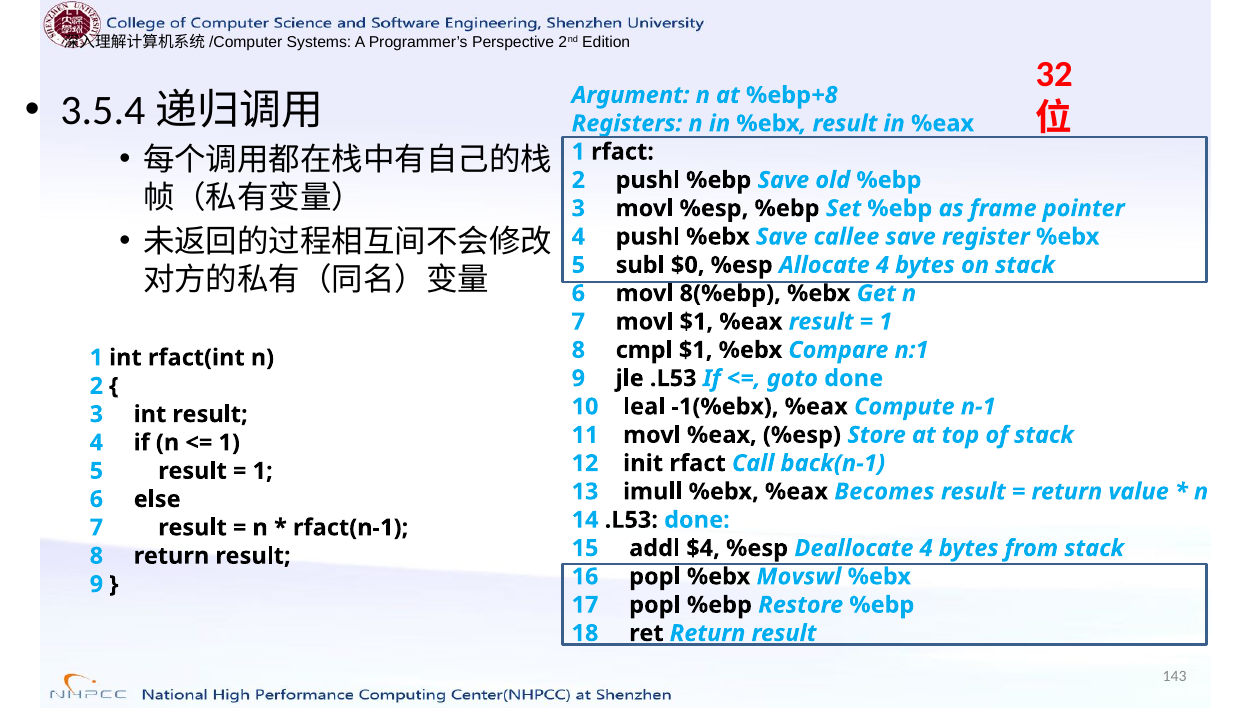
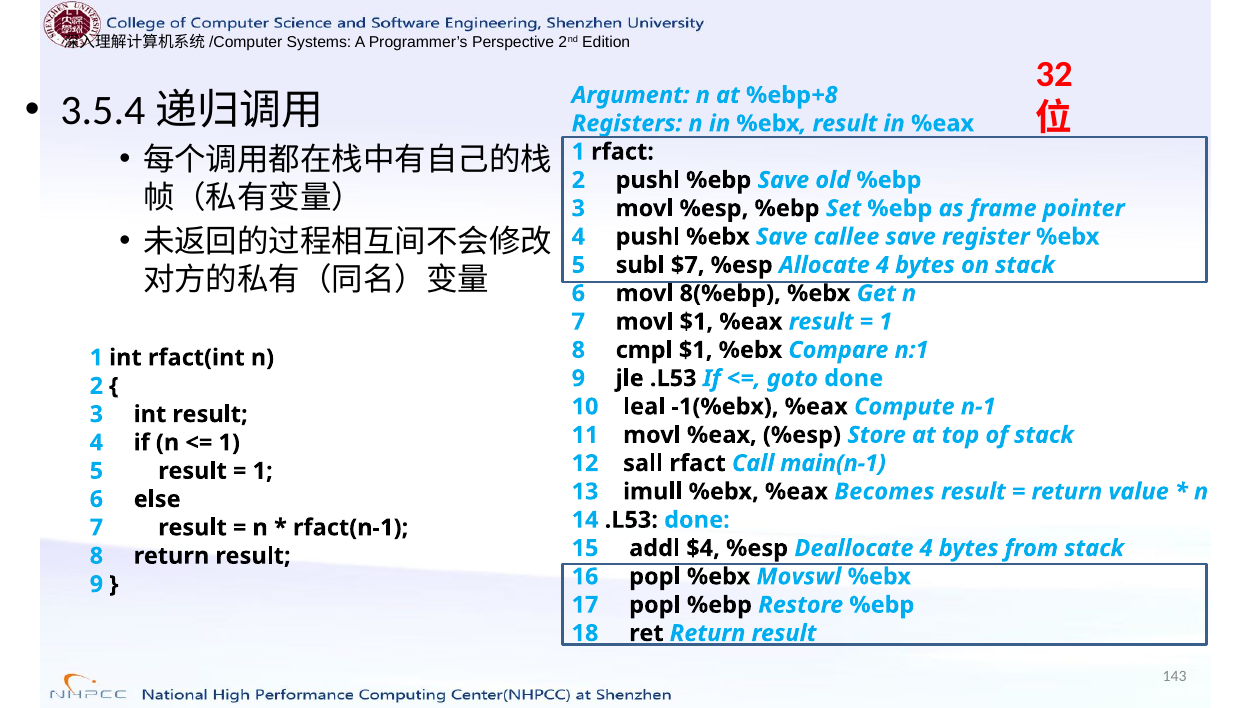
$0: $0 -> $7 (688, 265)
init: init -> sall (643, 463)
back(n-1: back(n-1 -> main(n-1 (833, 463)
